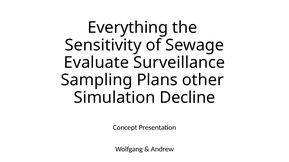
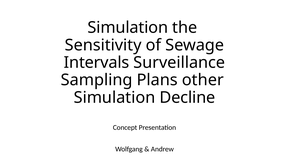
Everything: Everything -> Simulation (128, 28)
Evaluate: Evaluate -> Intervals (97, 63)
